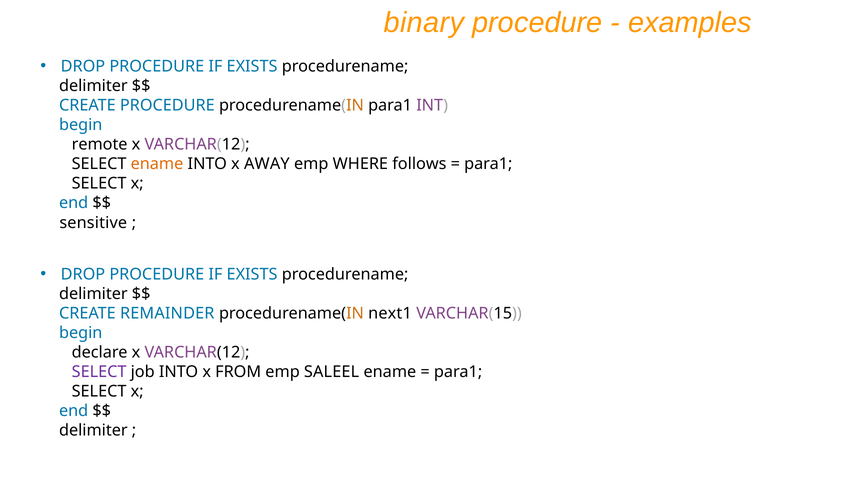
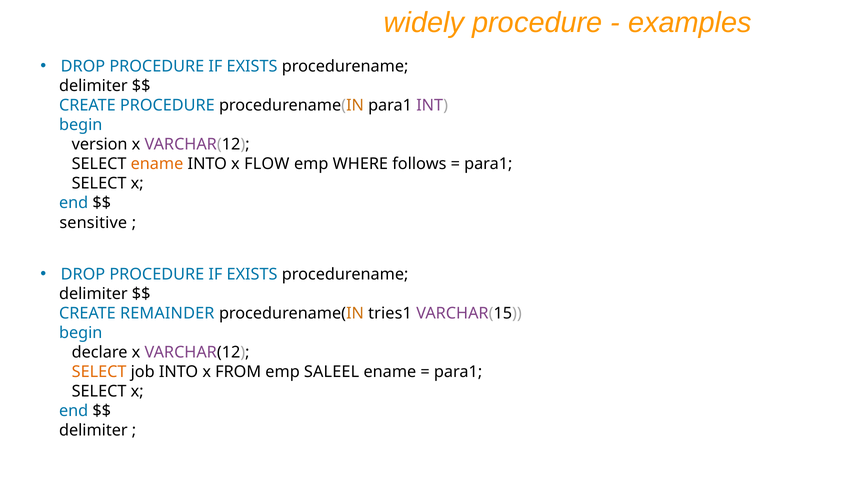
binary: binary -> widely (424, 23)
remote: remote -> version (100, 144)
AWAY: AWAY -> FLOW (267, 164)
next1: next1 -> tries1 (390, 313)
SELECT colour: purple -> orange (99, 372)
